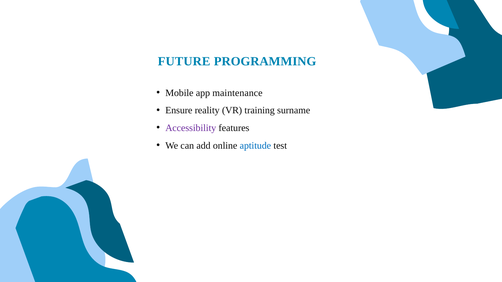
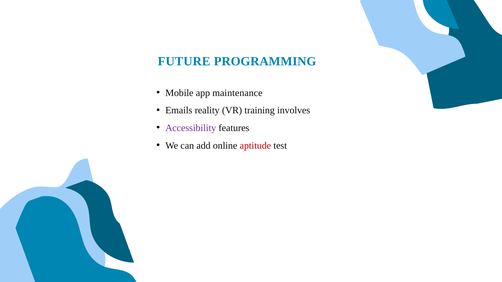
Ensure: Ensure -> Emails (179, 110)
surname: surname -> involves (294, 110)
aptitude colour: blue -> red (255, 146)
